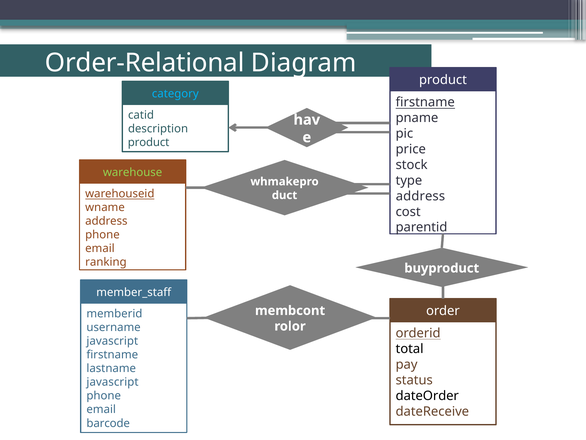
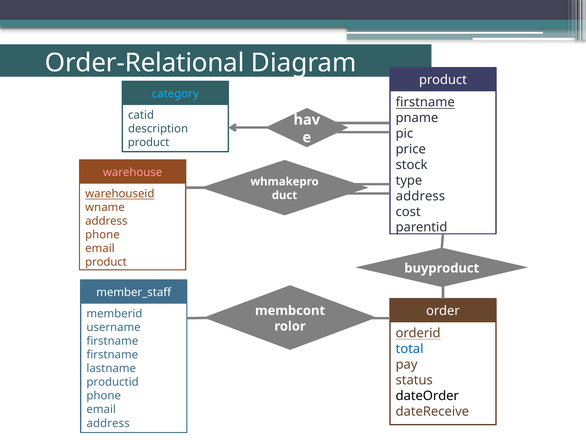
warehouse colour: light green -> pink (133, 172)
ranking: ranking -> product (106, 262)
javascript: javascript -> firstname (112, 341)
total colour: black -> blue (410, 348)
javascript: javascript -> productid (113, 382)
barcode: barcode -> address (108, 423)
